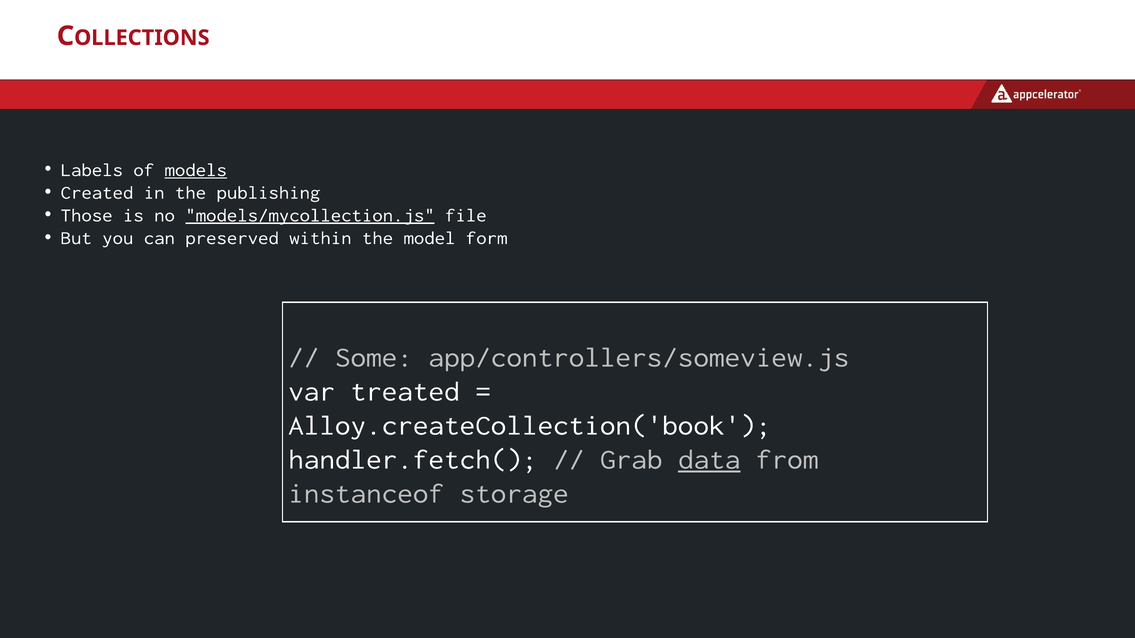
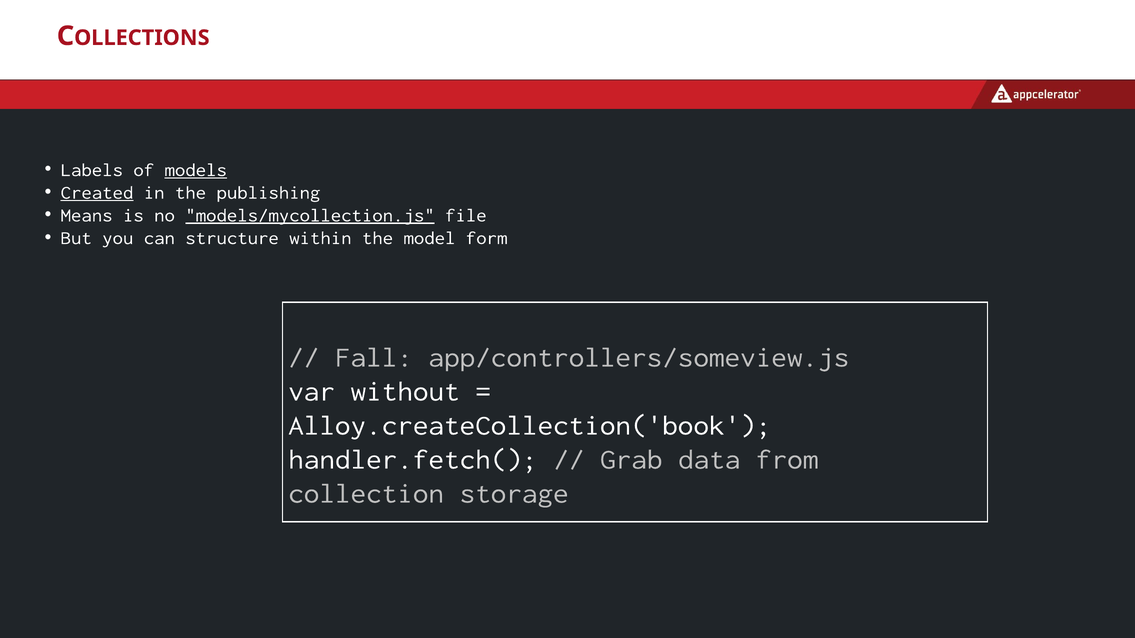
Created underline: none -> present (97, 193)
Those: Those -> Means (87, 215)
preserved: preserved -> structure (232, 238)
Some: Some -> Fall (374, 357)
treated: treated -> without (405, 391)
data underline: present -> none (709, 460)
instanceof: instanceof -> collection (366, 494)
